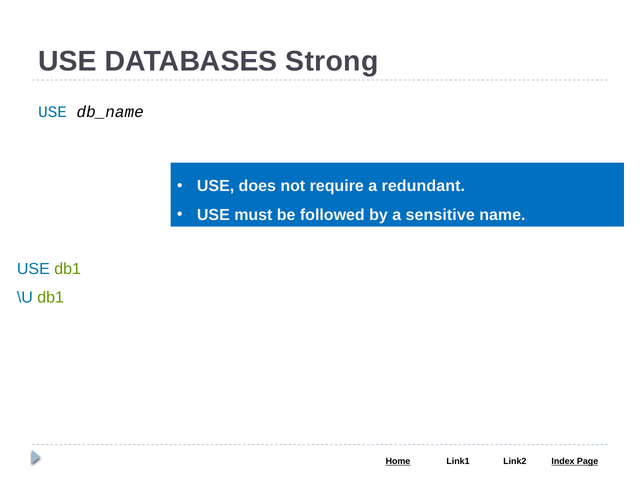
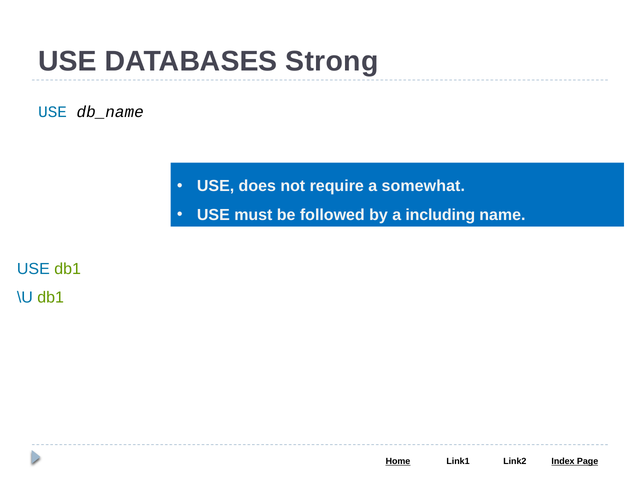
redundant: redundant -> somewhat (423, 186)
sensitive: sensitive -> including (440, 215)
